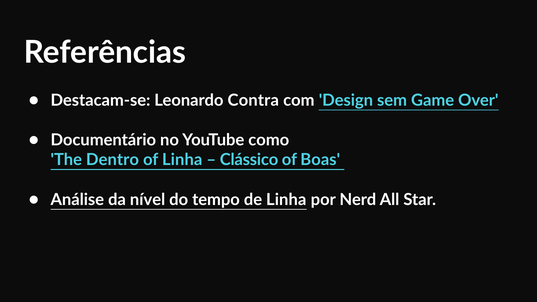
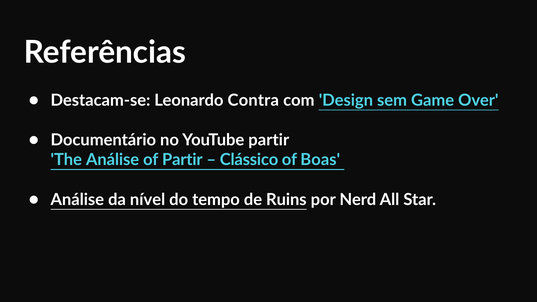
YouTube como: como -> partir (269, 140)
The Dentro: Dentro -> Análise (113, 160)
of Linha: Linha -> Partir (182, 160)
de Linha: Linha -> Ruins (286, 200)
